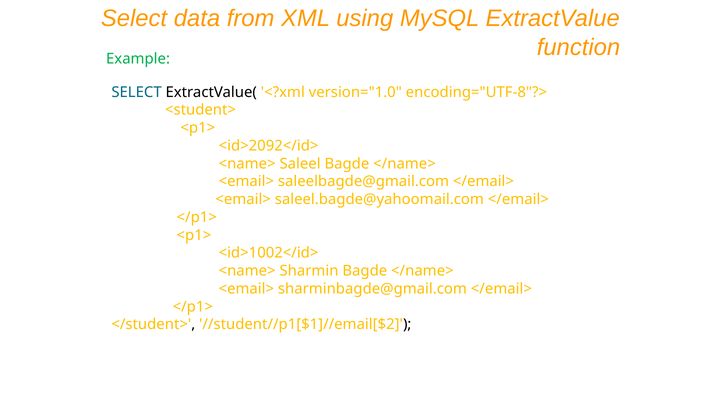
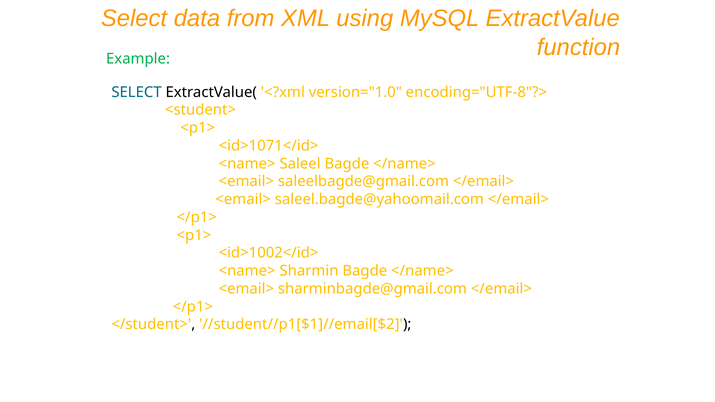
<id>2092</id>: <id>2092</id> -> <id>1071</id> (269, 146)
